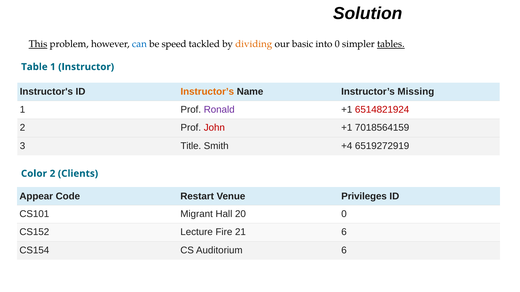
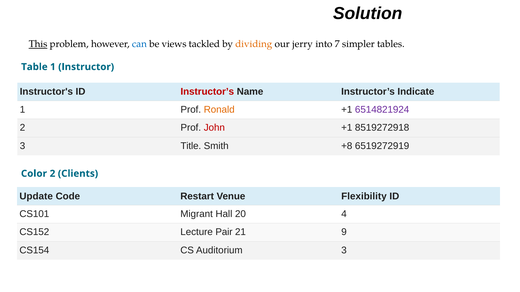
speed: speed -> views (174, 44)
basic: basic -> jerry (303, 44)
into 0: 0 -> 7 (337, 44)
tables underline: present -> none (391, 44)
Instructor’s colour: orange -> red (207, 92)
Missing: Missing -> Indicate (416, 92)
Ronald colour: purple -> orange (219, 110)
6514821924 colour: red -> purple (382, 110)
7018564159: 7018564159 -> 8519272918 (382, 128)
+4: +4 -> +8 (347, 146)
Appear: Appear -> Update (36, 196)
Privileges: Privileges -> Flexibility (364, 196)
20 0: 0 -> 4 (344, 214)
Fire: Fire -> Pair (224, 232)
21 6: 6 -> 9 (344, 232)
Auditorium 6: 6 -> 3 (344, 251)
